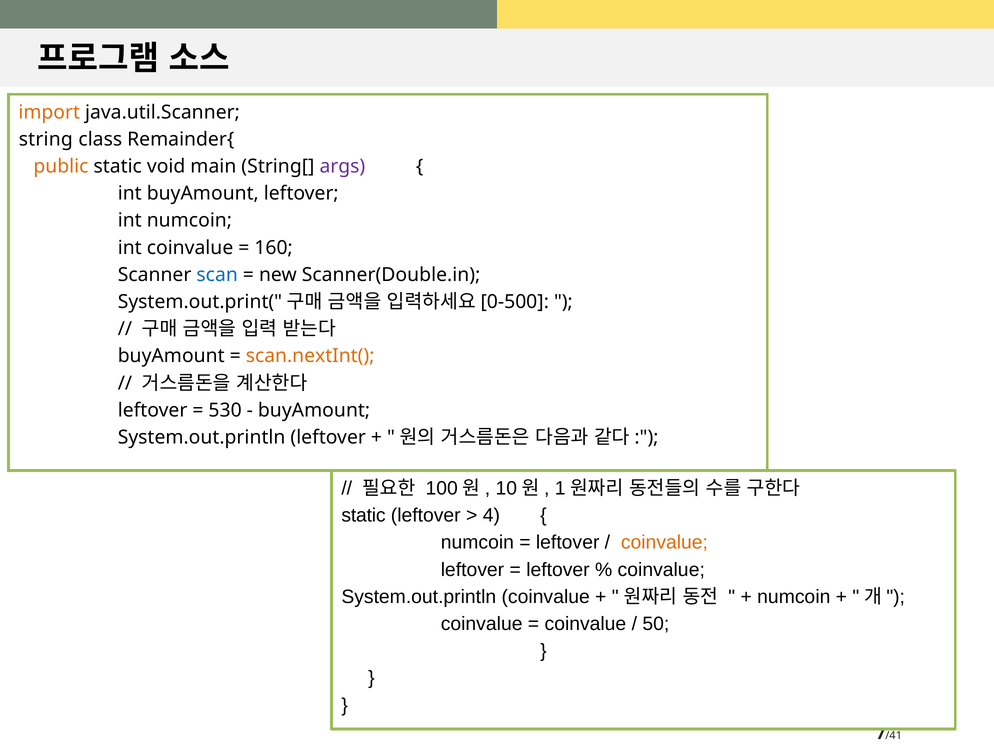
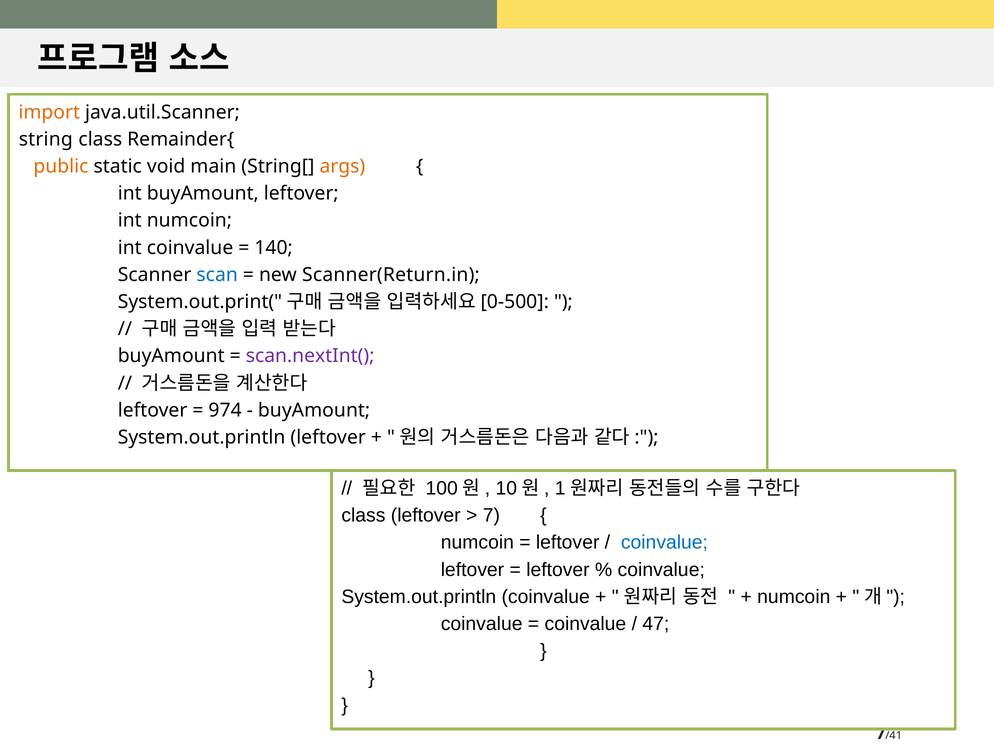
args colour: purple -> orange (342, 166)
160: 160 -> 140 (274, 247)
Scanner(Double.in: Scanner(Double.in -> Scanner(Return.in (391, 275)
scan.nextInt( colour: orange -> purple (310, 356)
530: 530 -> 974 (225, 410)
static: static -> class (363, 515)
4: 4 -> 7 (491, 515)
coinvalue colour: orange -> blue (664, 542)
50: 50 -> 47 (656, 623)
